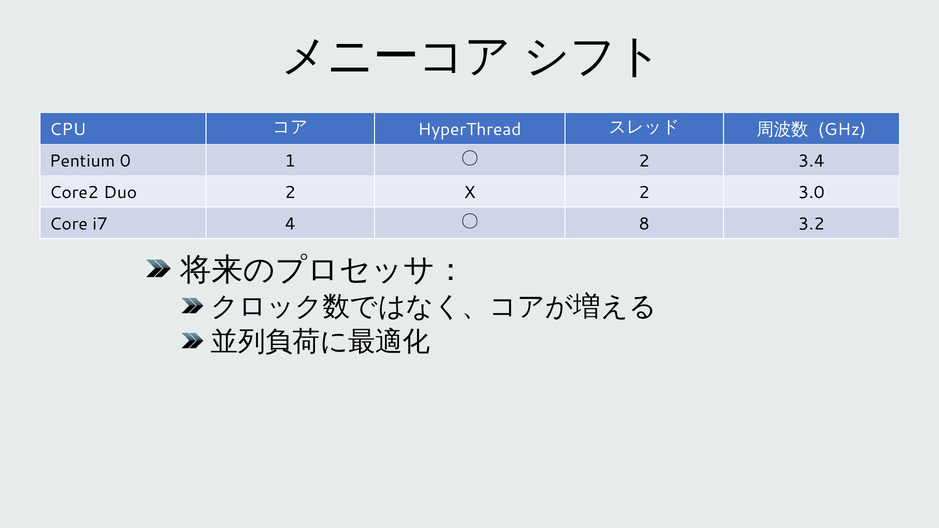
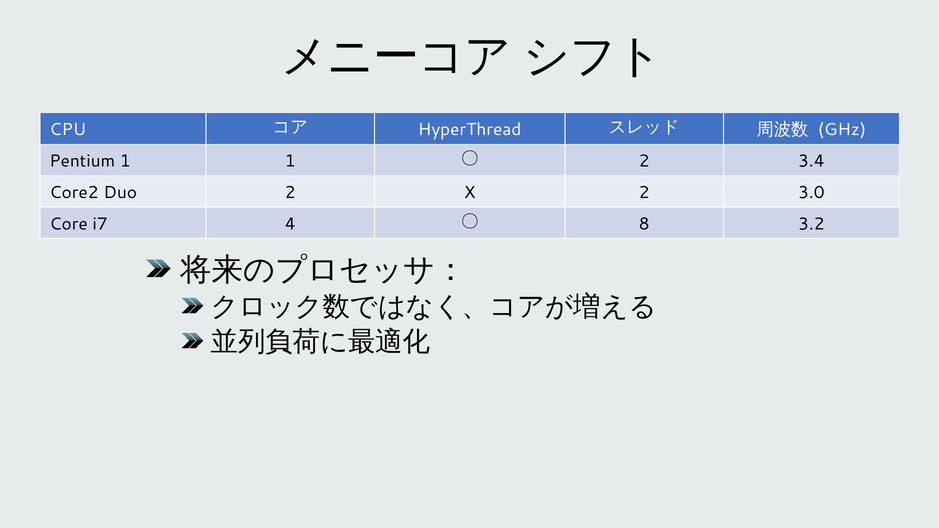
Pentium 0: 0 -> 1 (125, 161)
